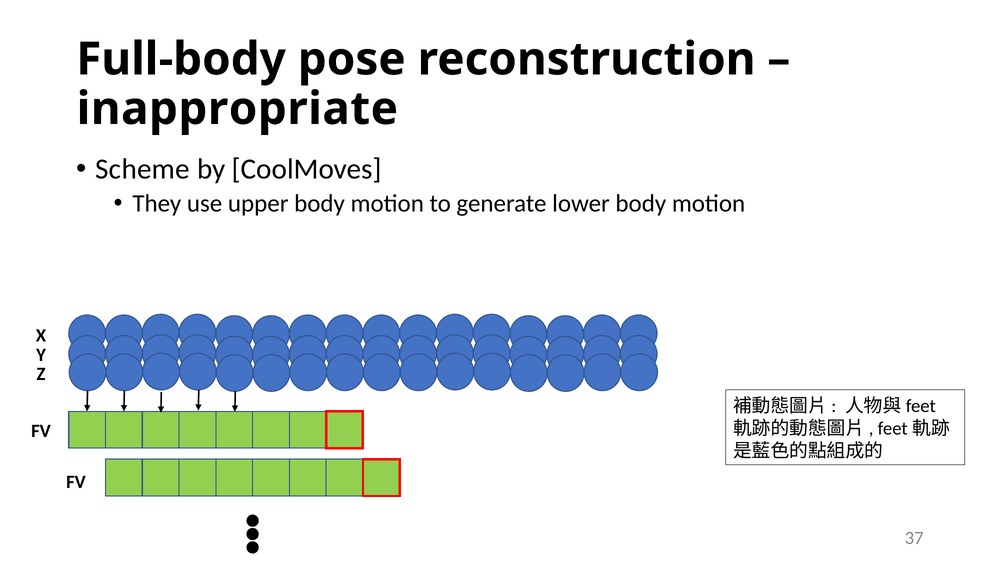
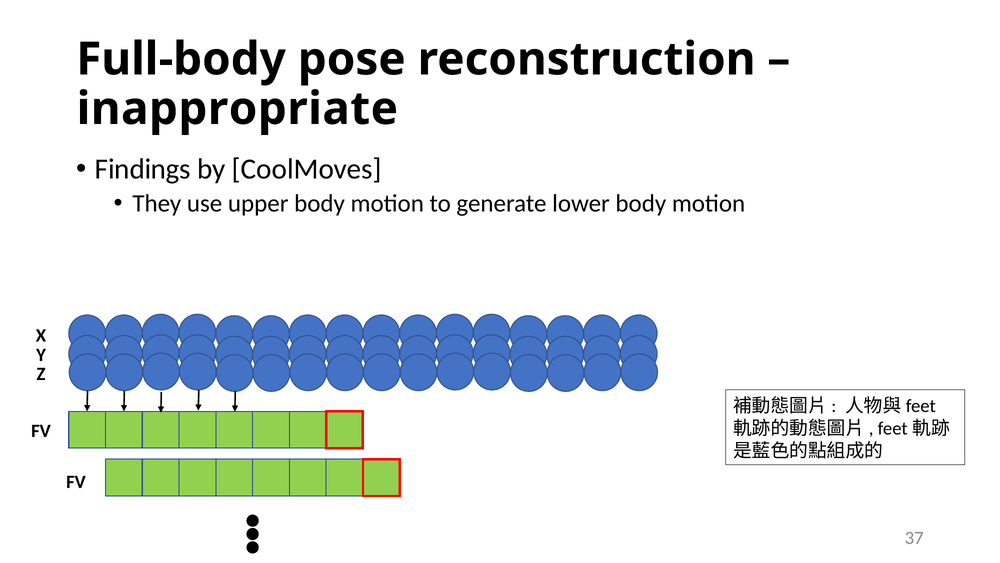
Scheme: Scheme -> Findings (143, 169)
